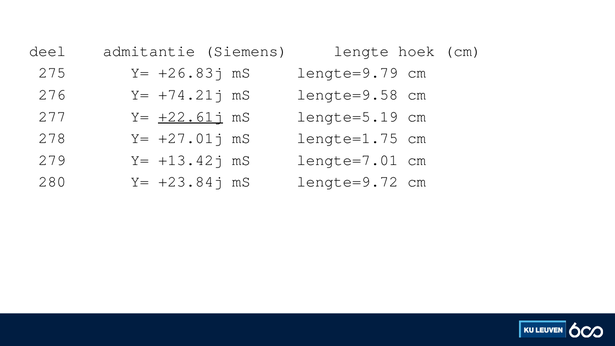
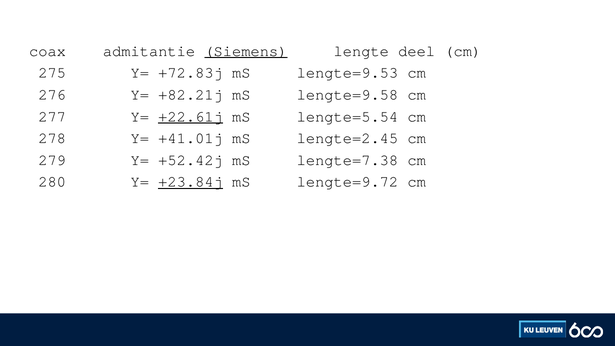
deel: deel -> coax (48, 51)
Siemens underline: none -> present (246, 51)
hoek: hoek -> deel (417, 51)
+26.83j: +26.83j -> +72.83j (191, 73)
lengte=9.79: lengte=9.79 -> lengte=9.53 (347, 73)
+74.21j: +74.21j -> +82.21j (191, 95)
lengte=5.19: lengte=5.19 -> lengte=5.54 (347, 116)
+27.01j: +27.01j -> +41.01j (191, 138)
lengte=1.75: lengte=1.75 -> lengte=2.45 (347, 138)
+13.42j: +13.42j -> +52.42j (191, 160)
lengte=7.01: lengte=7.01 -> lengte=7.38 (347, 160)
+23.84j underline: none -> present (191, 182)
